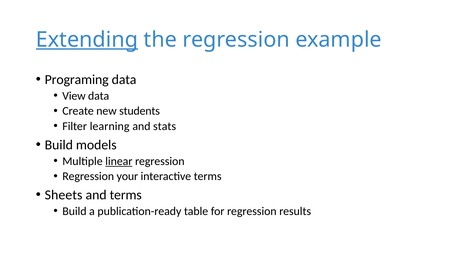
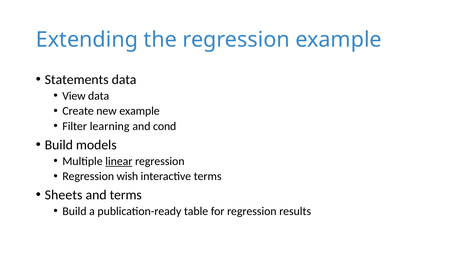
Extending underline: present -> none (87, 40)
Programing: Programing -> Statements (77, 80)
new students: students -> example (140, 111)
stats: stats -> cond (165, 126)
your: your -> wish (127, 176)
